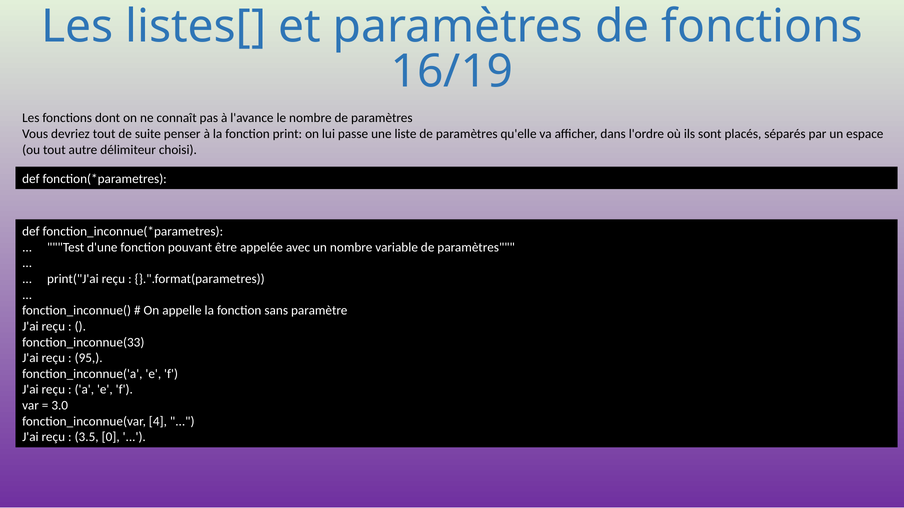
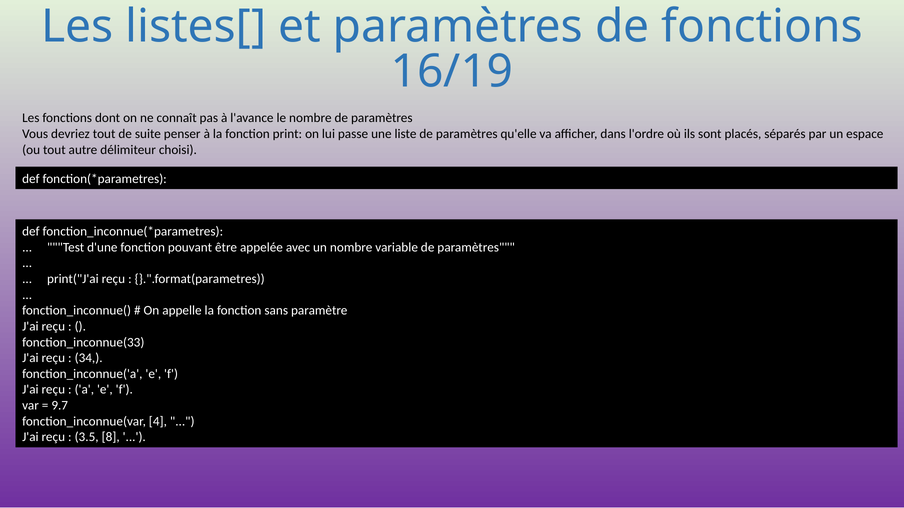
95: 95 -> 34 (89, 358)
3.0: 3.0 -> 9.7 (60, 406)
0: 0 -> 8 (111, 437)
